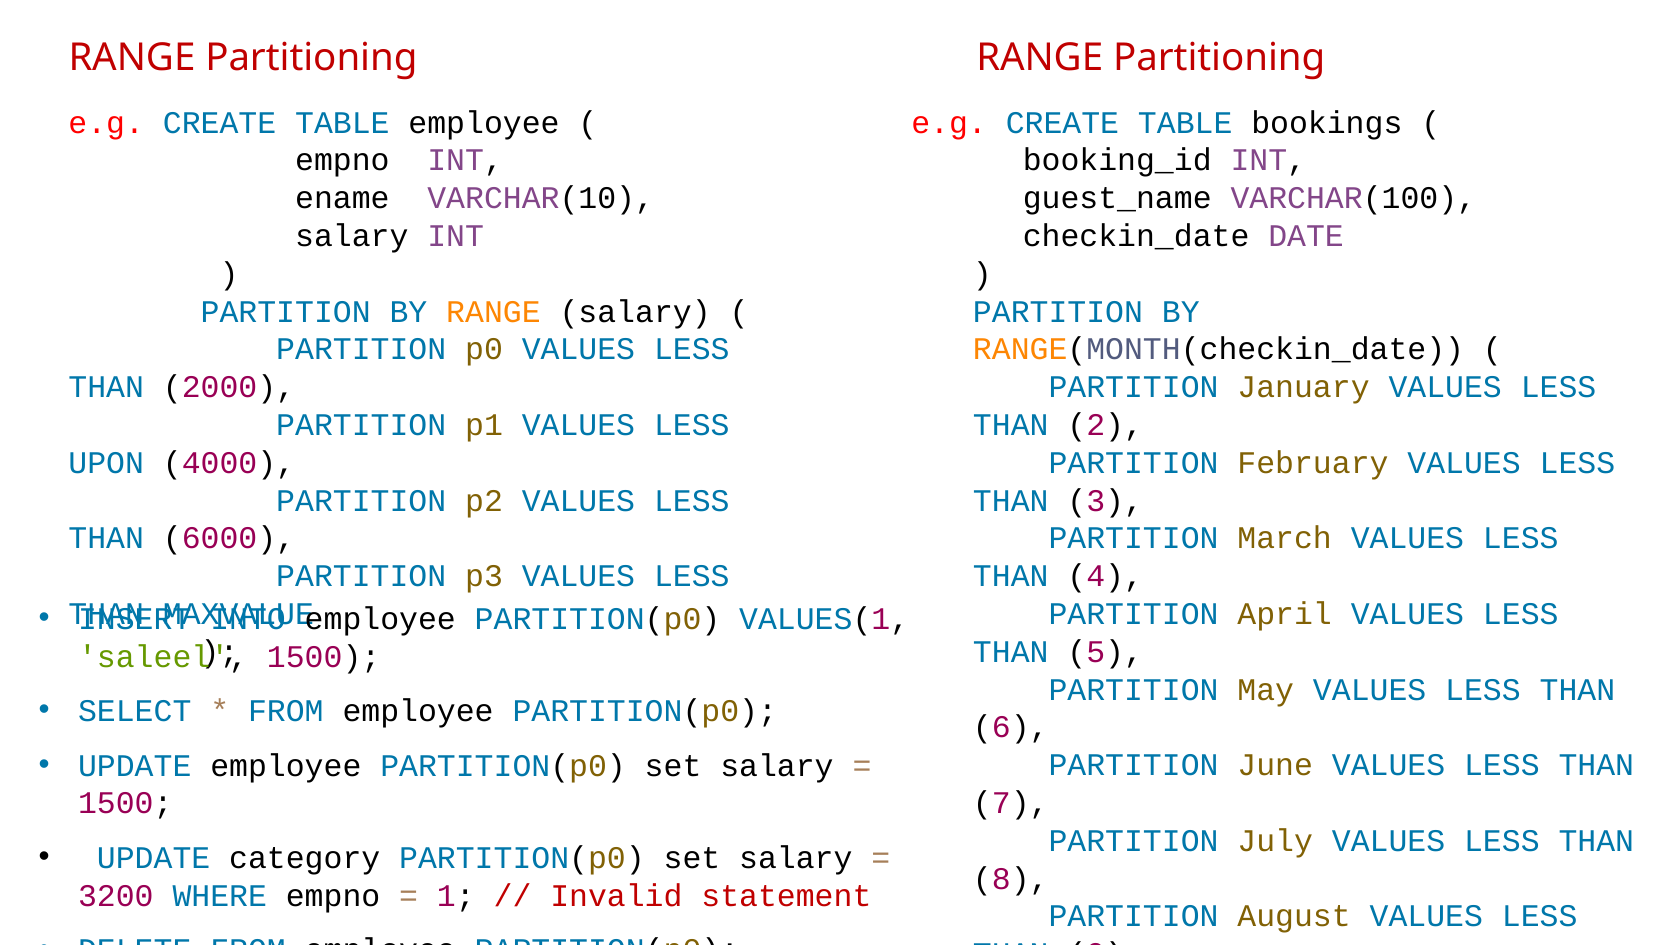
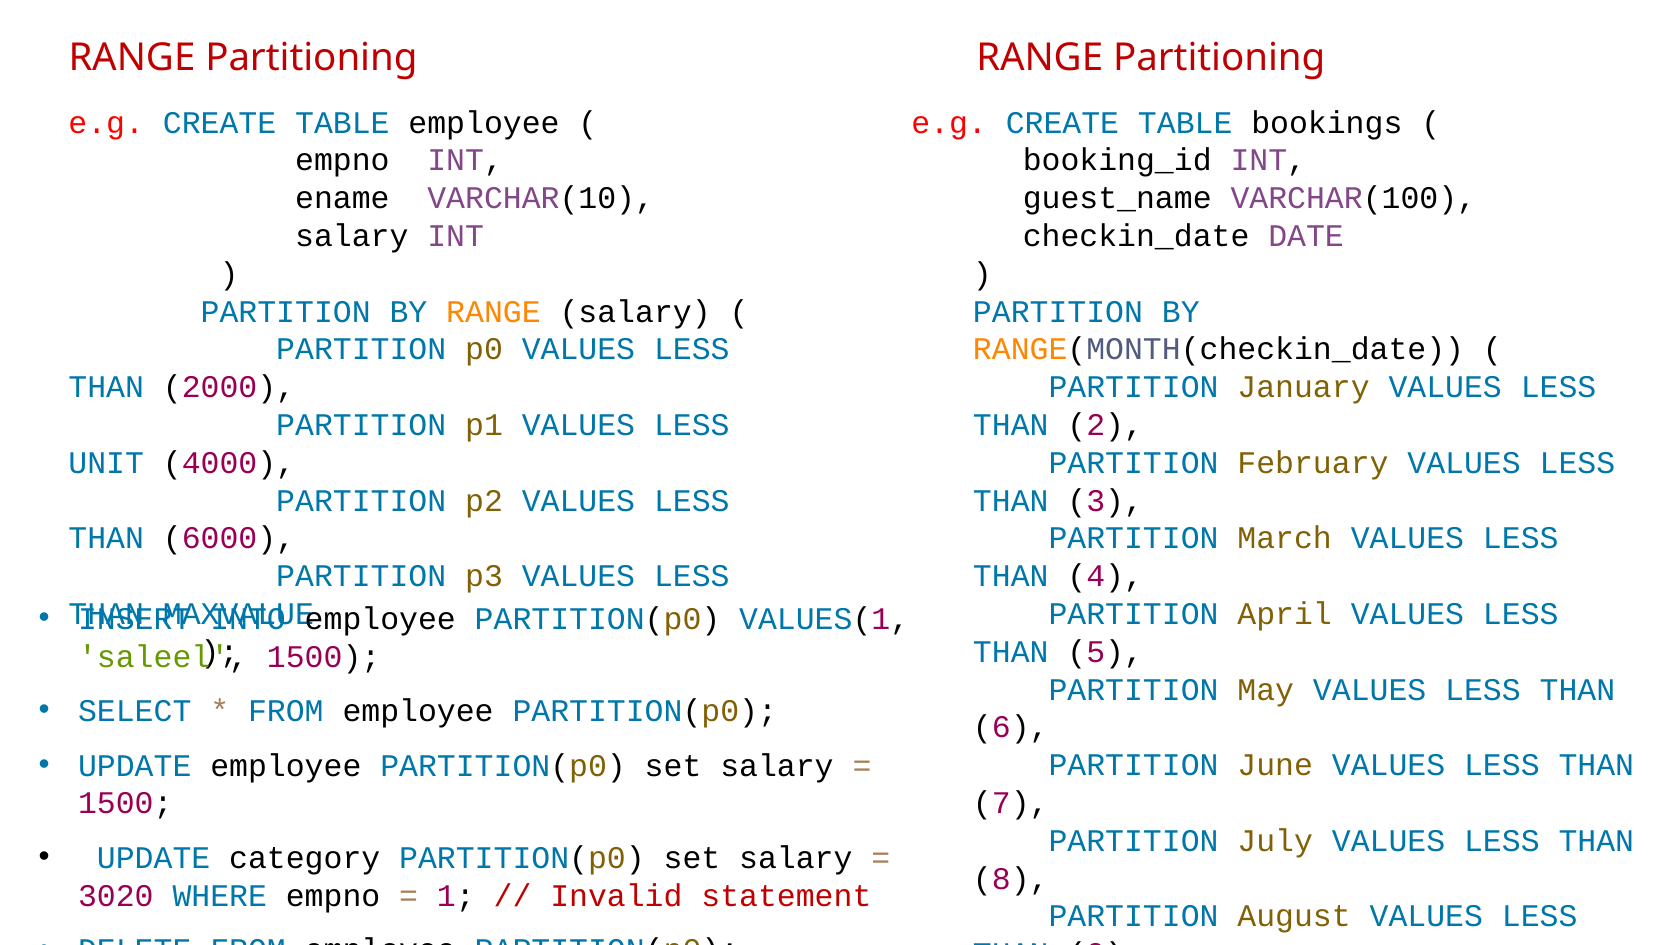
UPON: UPON -> UNIT (106, 463)
3200: 3200 -> 3020 (116, 895)
